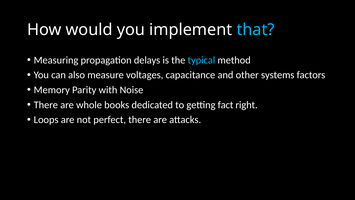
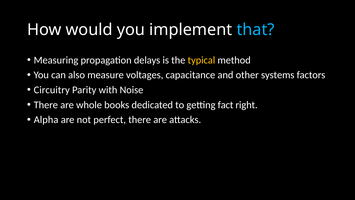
typical colour: light blue -> yellow (201, 60)
Memory: Memory -> Circuitry (52, 90)
Loops: Loops -> Alpha (46, 120)
